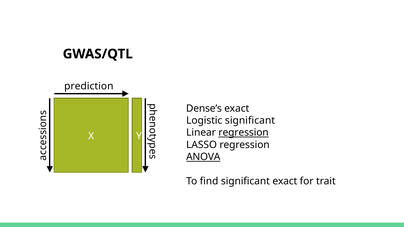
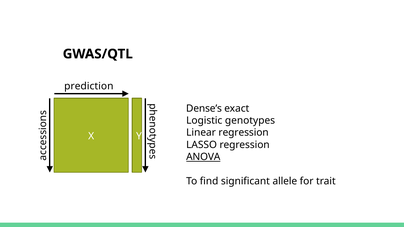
Logistic significant: significant -> genotypes (250, 121)
regression underline: present -> none (244, 133)
significant exact: exact -> allele (285, 181)
